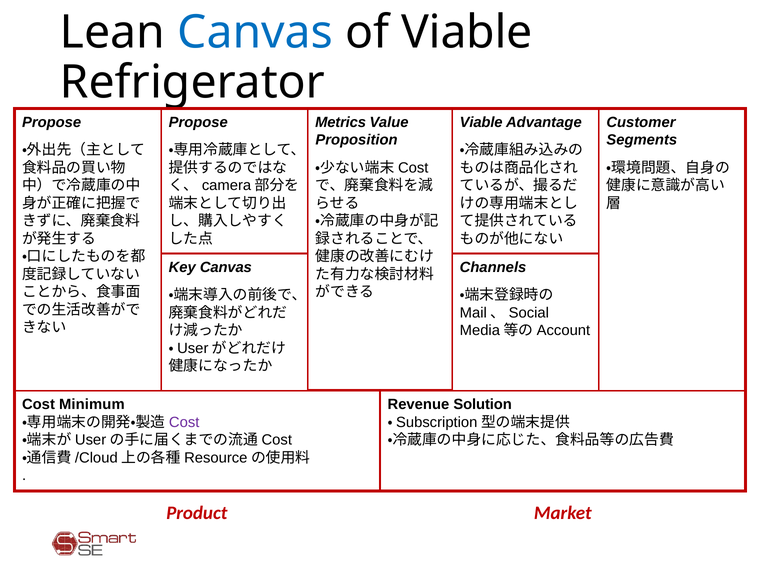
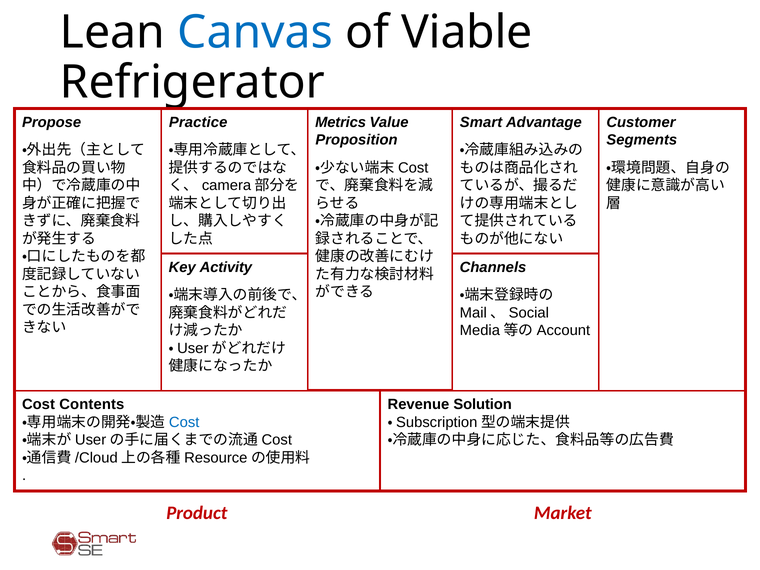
Propose: Propose -> Practice (198, 122)
Viable: Viable -> Smart (481, 122)
Key Canvas: Canvas -> Activity (226, 267)
Minimum: Minimum -> Contents (92, 405)
Cost colour: purple -> blue (184, 422)
